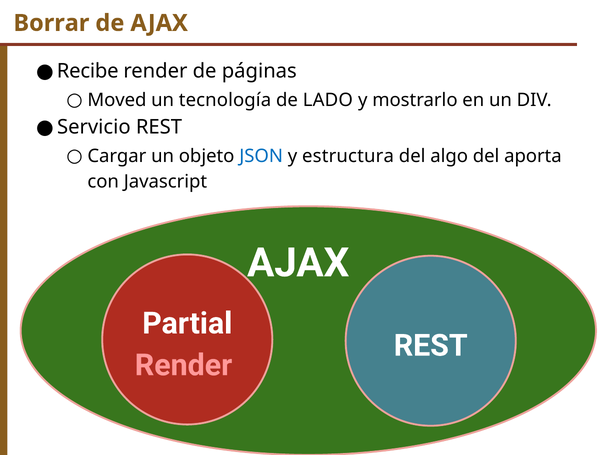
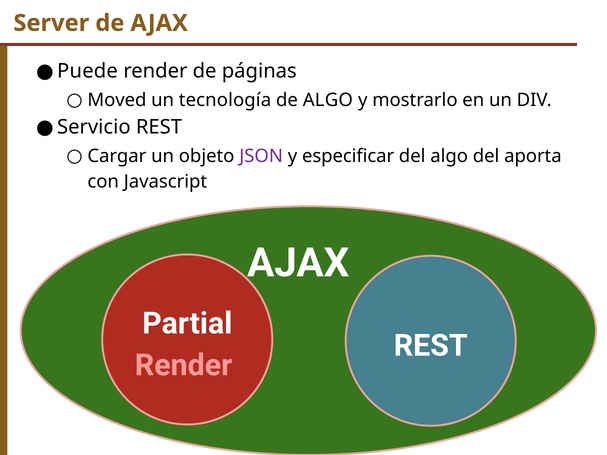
Borrar: Borrar -> Server (51, 23)
Recibe: Recibe -> Puede (88, 71)
de LADO: LADO -> ALGO (328, 100)
JSON colour: blue -> purple (261, 156)
estructura: estructura -> especificar (348, 156)
